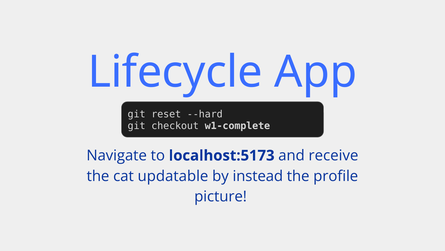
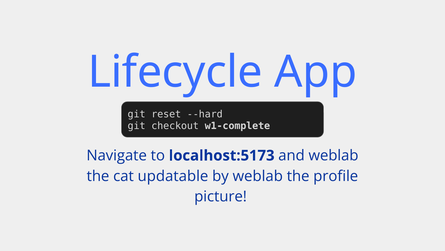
and receive: receive -> weblab (333, 155)
by instead: instead -> weblab (258, 176)
